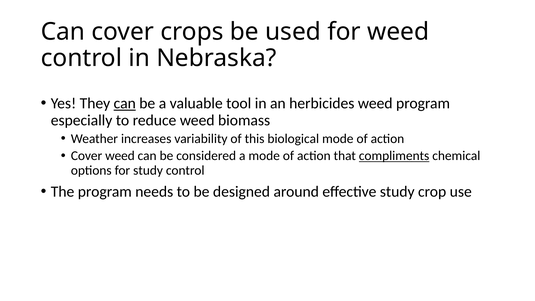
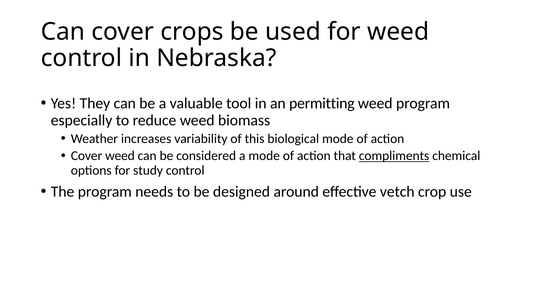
can underline: present -> none (125, 103)
herbicides: herbicides -> permitting (322, 103)
effective study: study -> vetch (397, 191)
